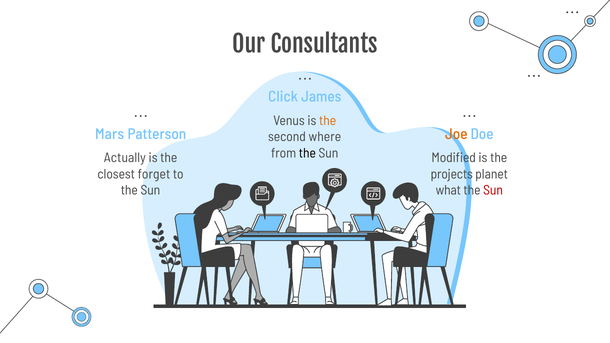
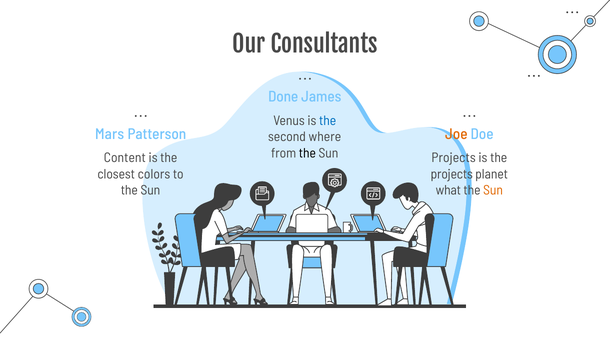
Click: Click -> Done (283, 97)
the colour: orange -> blue (328, 121)
Actually: Actually -> Content (125, 158)
Modified: Modified -> Projects (454, 158)
forget: forget -> colors (154, 174)
Sun colour: red -> orange (493, 190)
